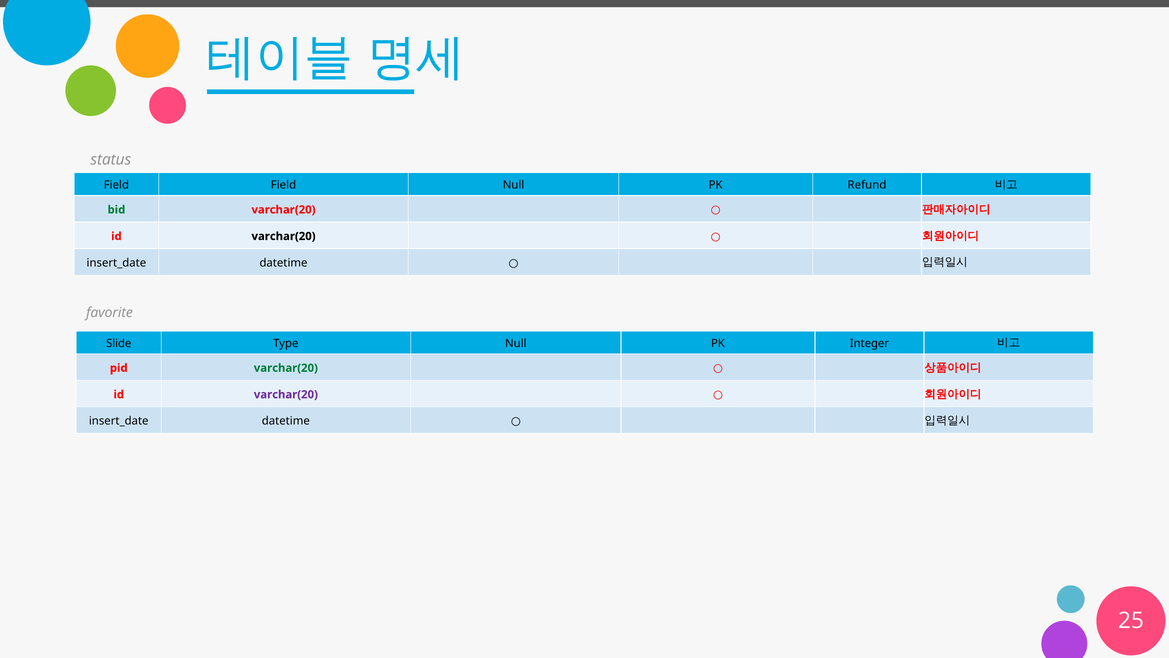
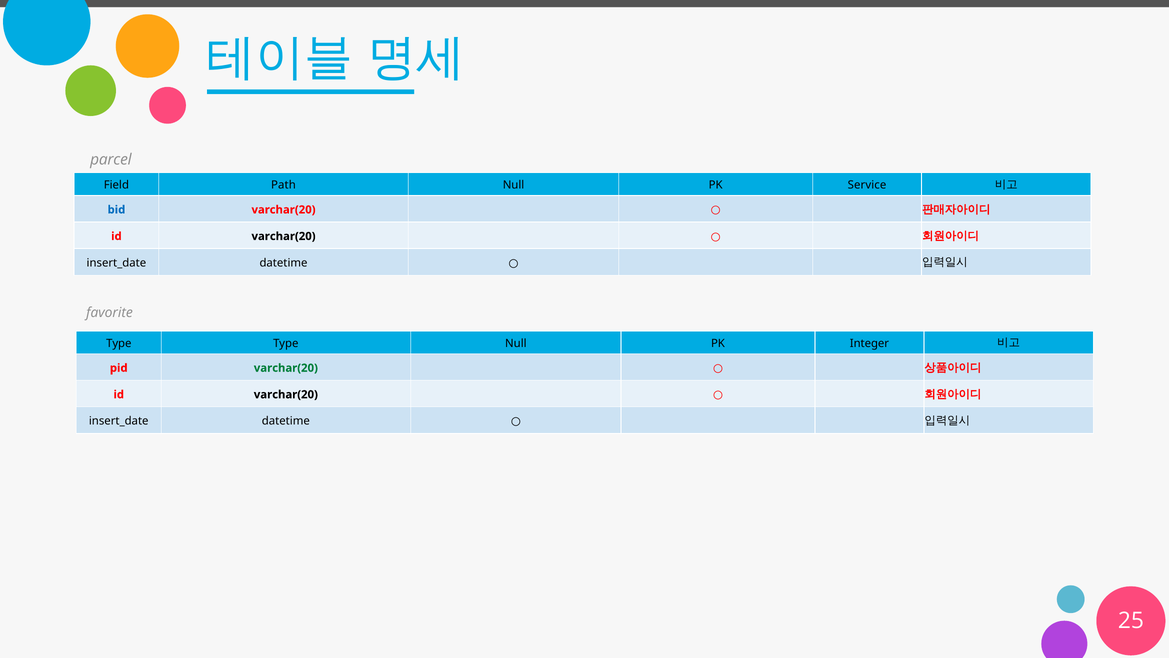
status: status -> parcel (111, 160)
Field Field: Field -> Path (283, 185)
Refund: Refund -> Service (867, 185)
bid colour: green -> blue (116, 210)
Slide: Slide -> Type (119, 343)
varchar(20 colour: purple -> black (286, 394)
